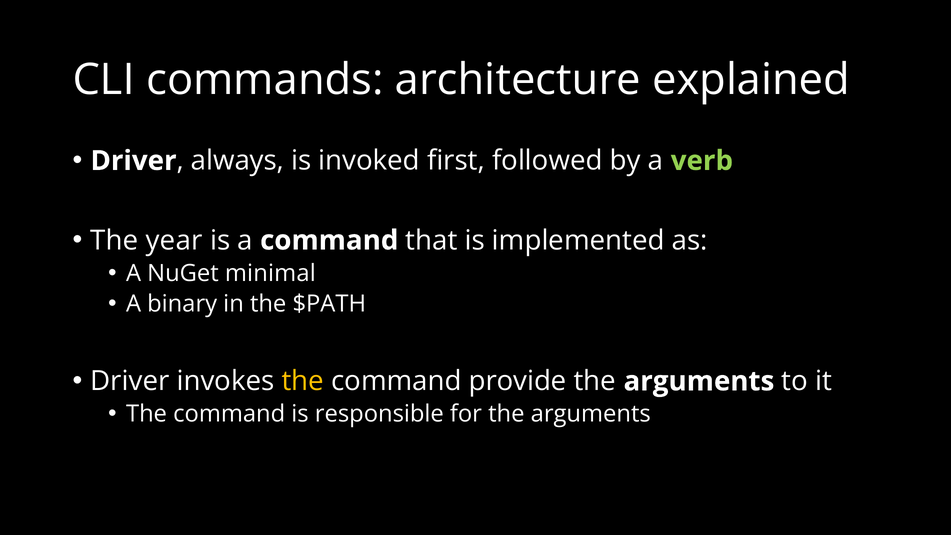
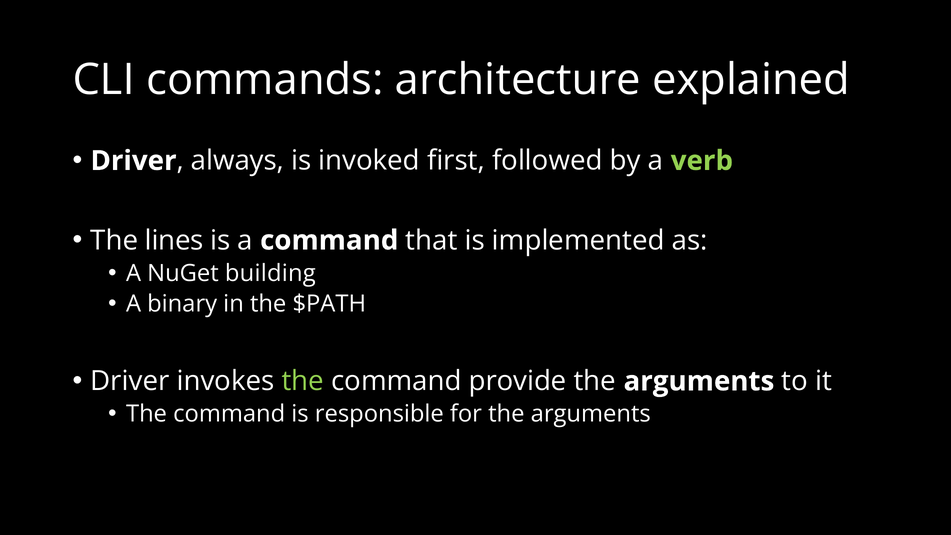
year: year -> lines (174, 240)
minimal: minimal -> building (270, 273)
the colour: yellow -> light green (303, 381)
